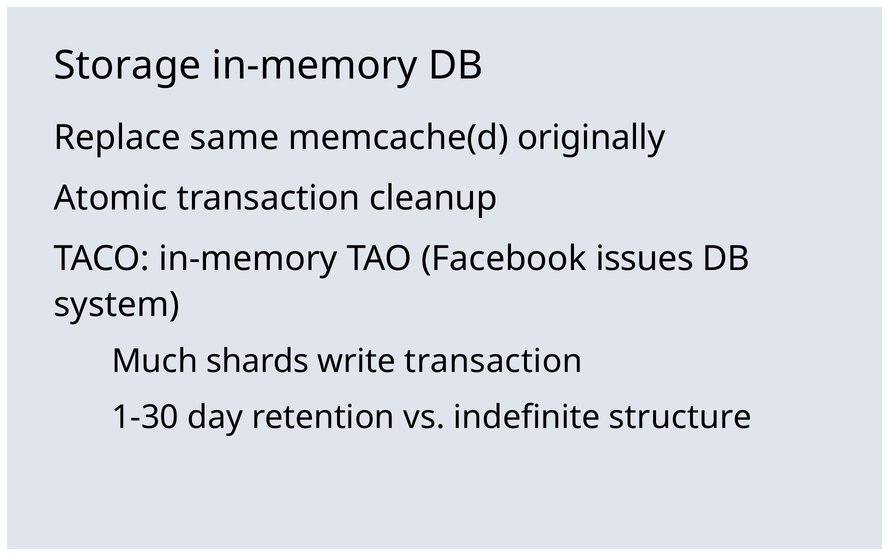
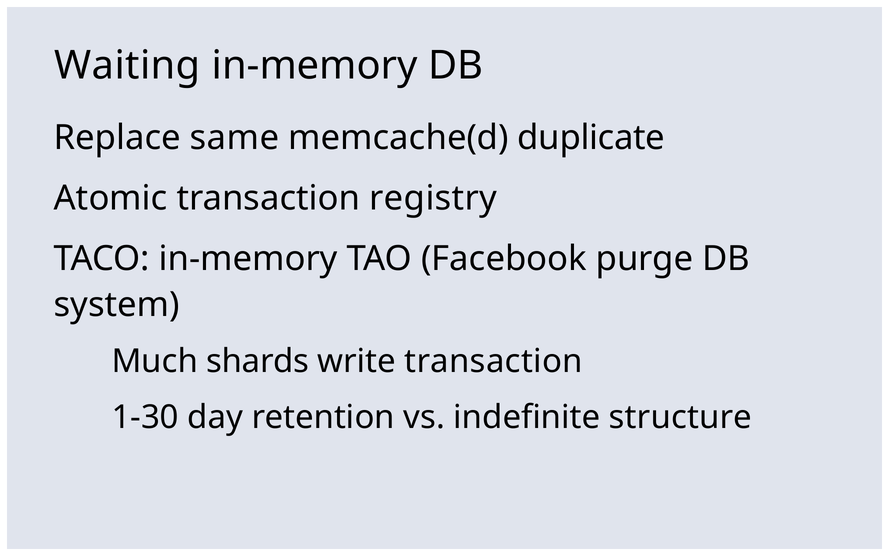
Storage: Storage -> Waiting (127, 66)
originally: originally -> duplicate (591, 138)
cleanup: cleanup -> registry (433, 198)
issues: issues -> purge (645, 259)
